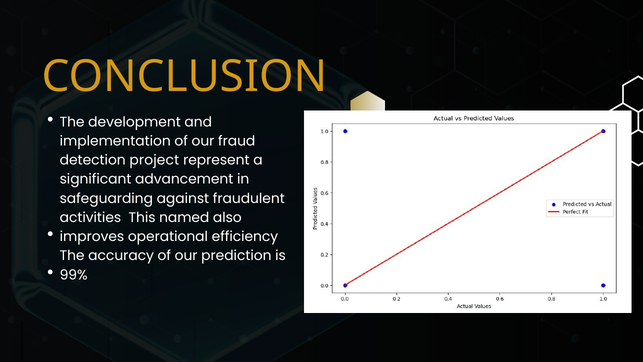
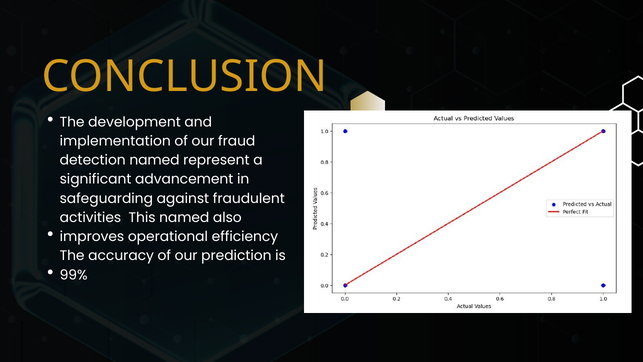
detection project: project -> named (154, 160)
